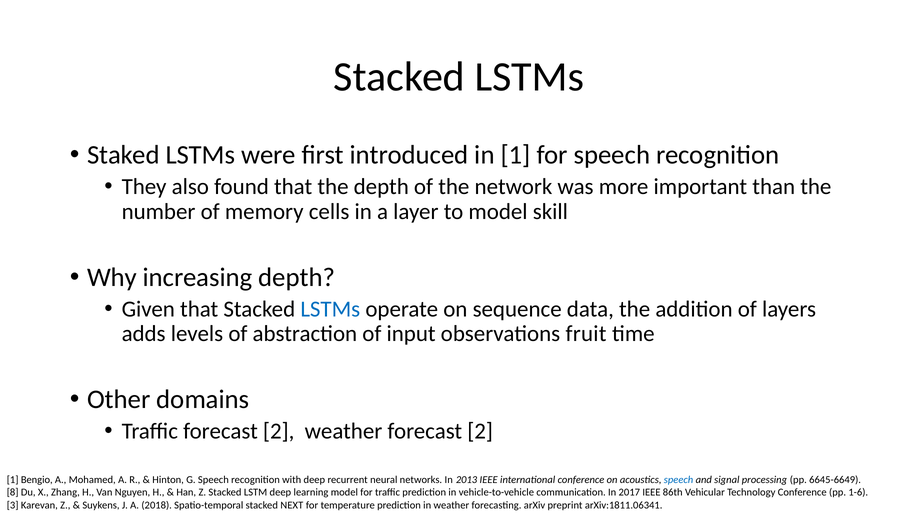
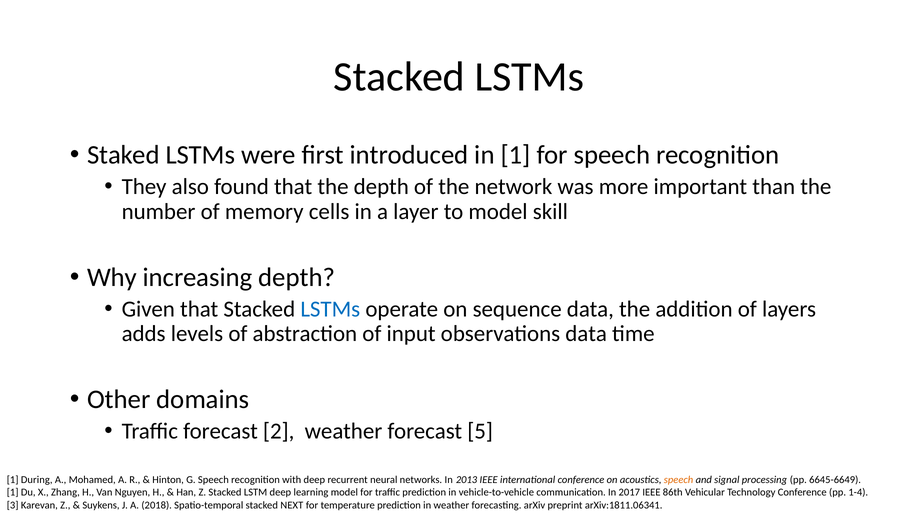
observations fruit: fruit -> data (586, 334)
weather forecast 2: 2 -> 5 (480, 432)
Bengio: Bengio -> During (37, 480)
speech colour: blue -> orange (679, 480)
8: 8 -> 1 (13, 493)
1-6: 1-6 -> 1-4 (858, 493)
